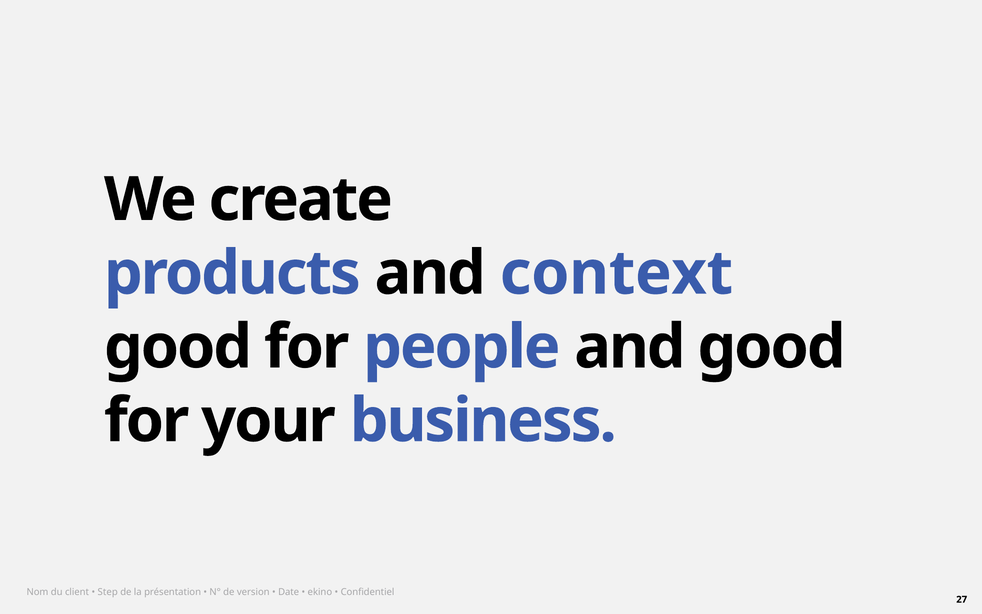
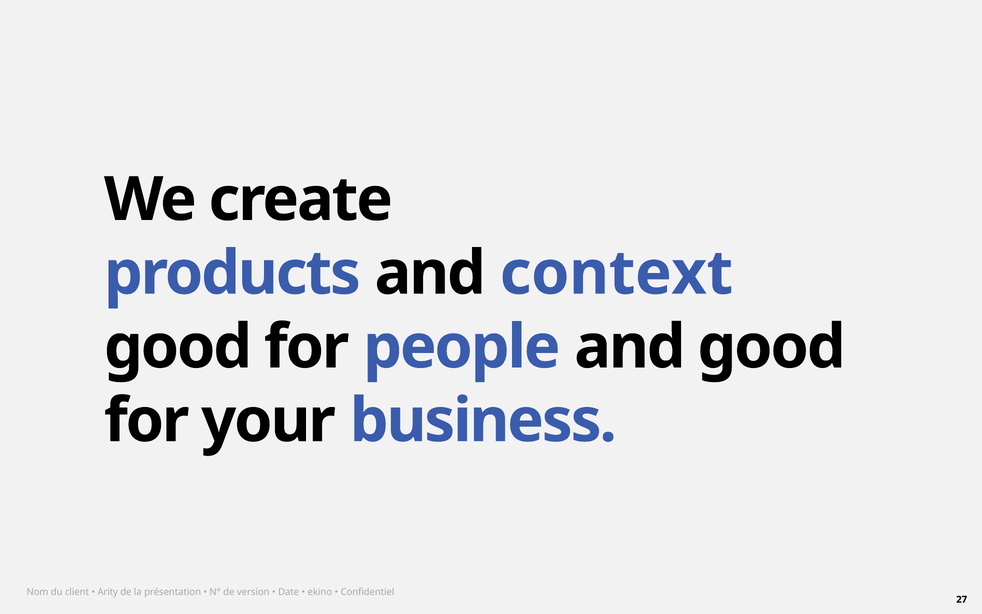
Step: Step -> Arity (108, 592)
